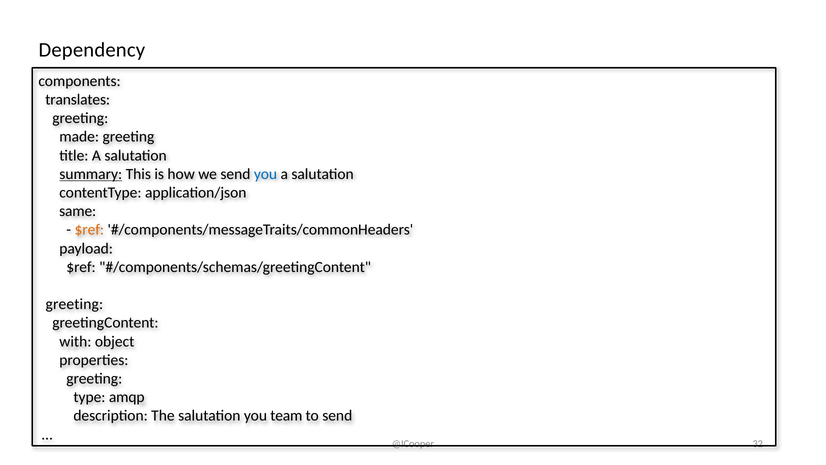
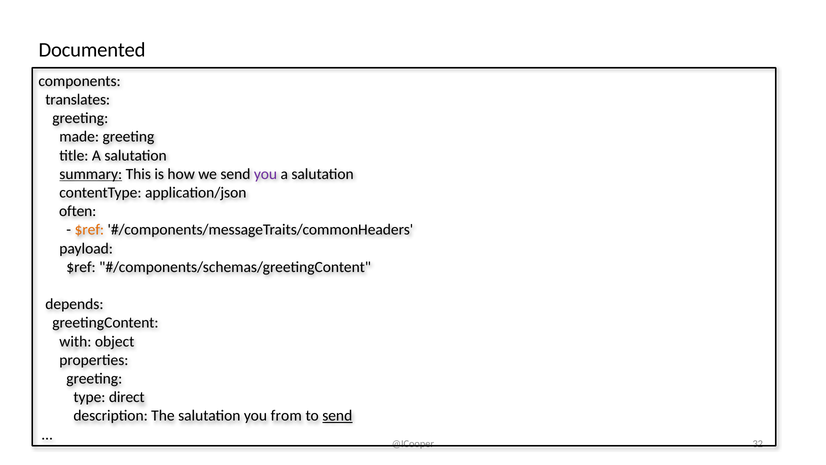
Dependency: Dependency -> Documented (92, 50)
you colour: blue -> purple (265, 174)
same: same -> often (78, 211)
greeting: greeting -> depends (74, 304)
amqp: amqp -> direct (127, 397)
team: team -> from (286, 416)
send underline: none -> present (337, 416)
